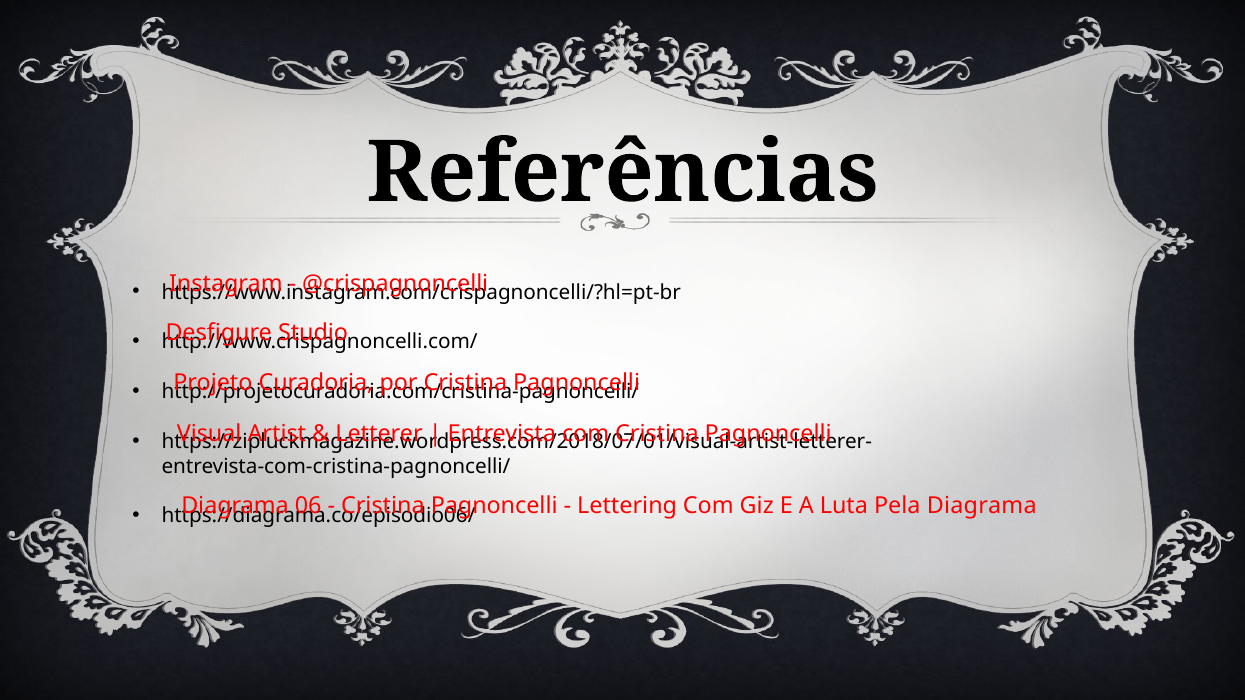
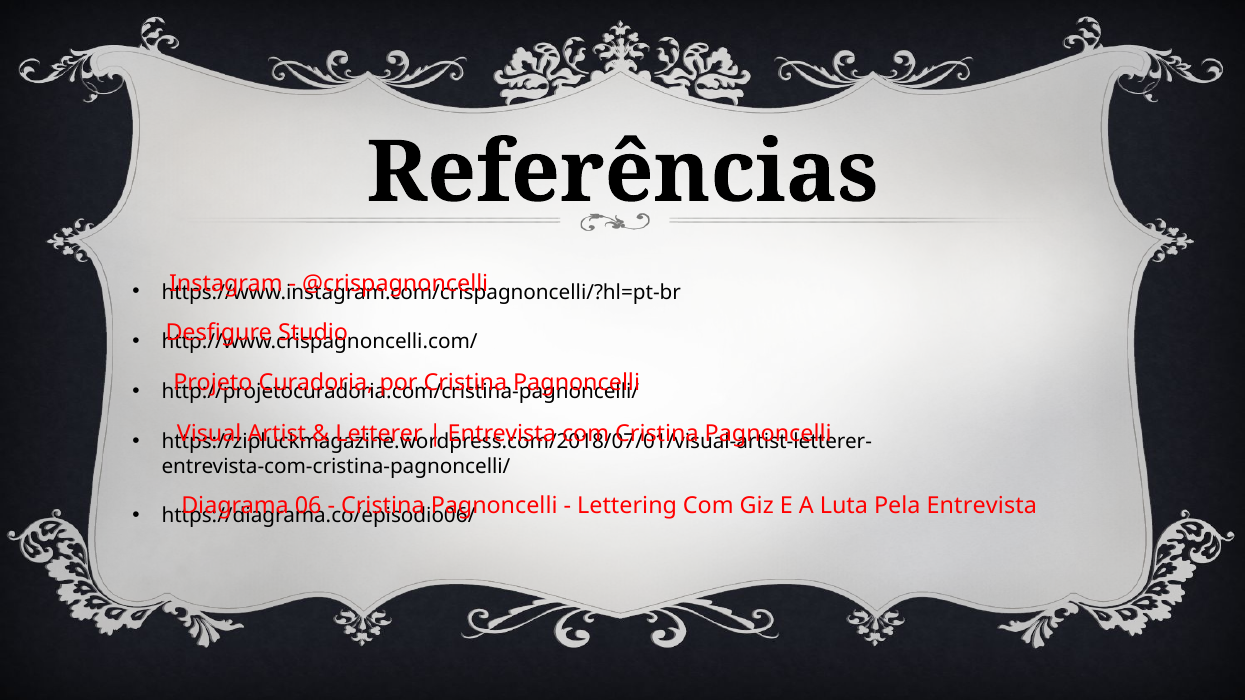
Pela Diagrama: Diagrama -> Entrevista (982, 506)
